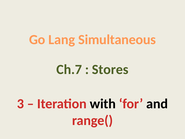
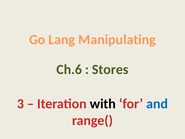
Simultaneous: Simultaneous -> Manipulating (117, 40)
Ch.7: Ch.7 -> Ch.6 (69, 69)
and colour: black -> blue (157, 104)
